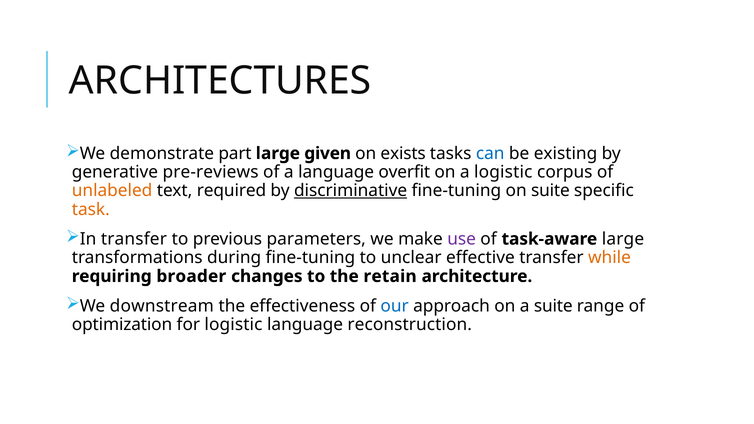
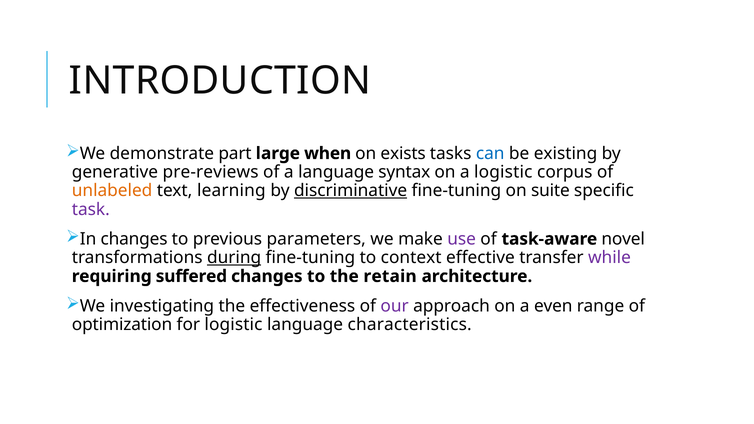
ARCHITECTURES: ARCHITECTURES -> INTRODUCTION (220, 81)
given: given -> when (328, 153)
overfit: overfit -> syntax (404, 172)
required: required -> learning (231, 191)
task colour: orange -> purple (91, 209)
In transfer: transfer -> changes (134, 239)
task-aware large: large -> novel (623, 239)
during underline: none -> present (234, 258)
unclear: unclear -> context (411, 258)
while colour: orange -> purple (609, 258)
broader: broader -> suffered (191, 276)
downstream: downstream -> investigating (162, 306)
our colour: blue -> purple (395, 306)
a suite: suite -> even (553, 306)
reconstruction: reconstruction -> characteristics (410, 325)
